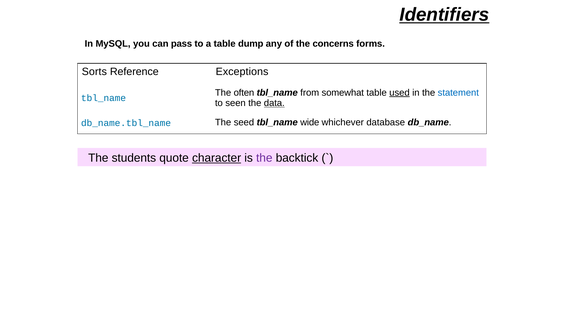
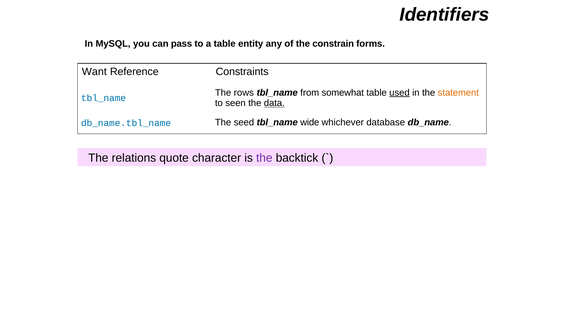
Identifiers underline: present -> none (444, 15)
dump: dump -> entity (251, 44)
concerns: concerns -> constrain (333, 44)
Sorts: Sorts -> Want (94, 72)
Exceptions: Exceptions -> Constraints (242, 72)
often: often -> rows (244, 93)
statement colour: blue -> orange (458, 93)
students: students -> relations (134, 158)
character underline: present -> none (217, 158)
